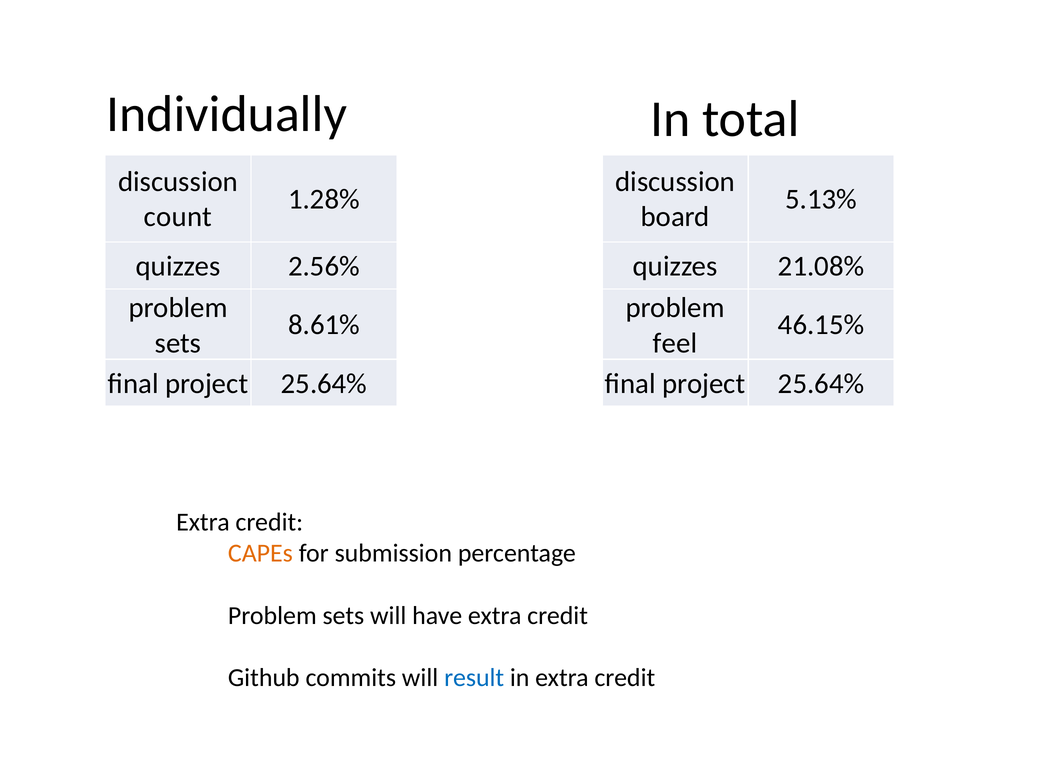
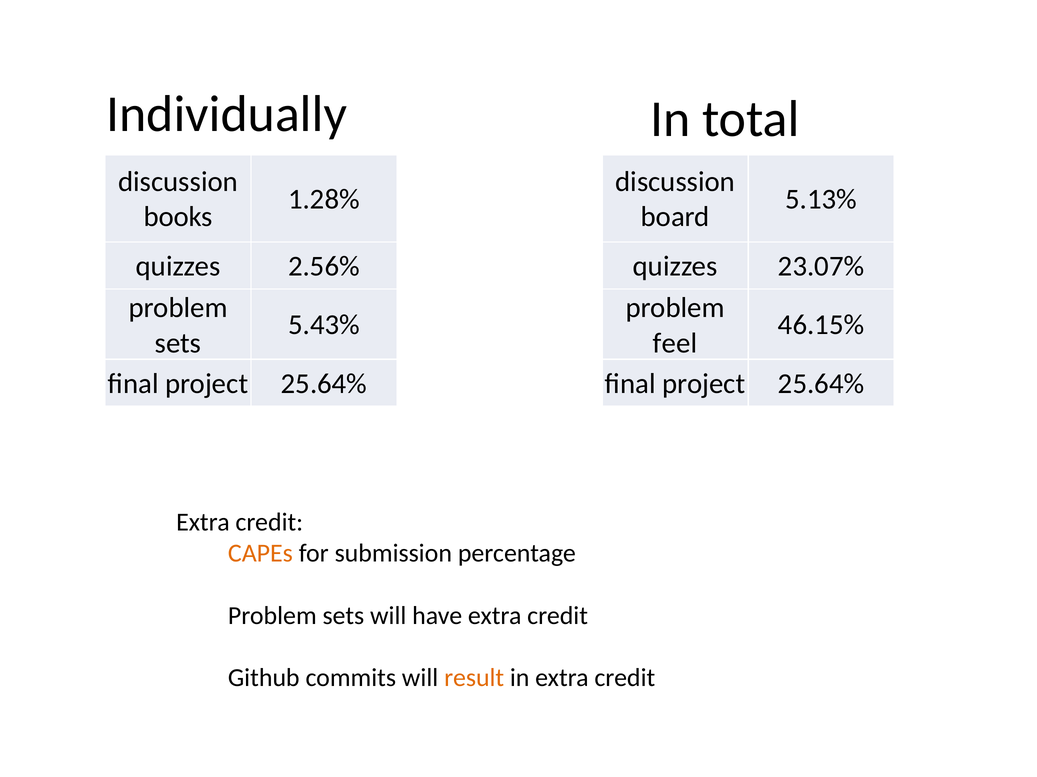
count: count -> books (178, 217)
21.08%: 21.08% -> 23.07% (821, 267)
8.61%: 8.61% -> 5.43% (324, 325)
result colour: blue -> orange (474, 678)
